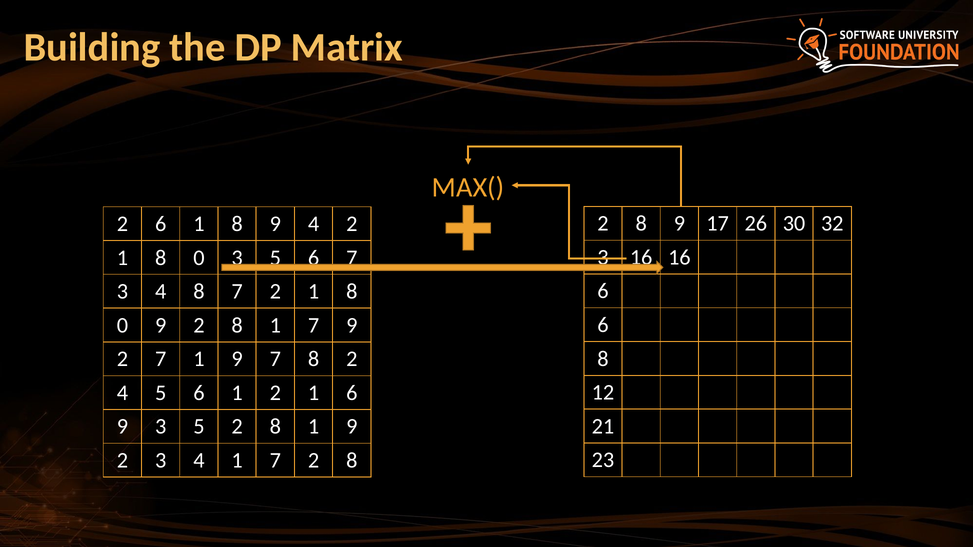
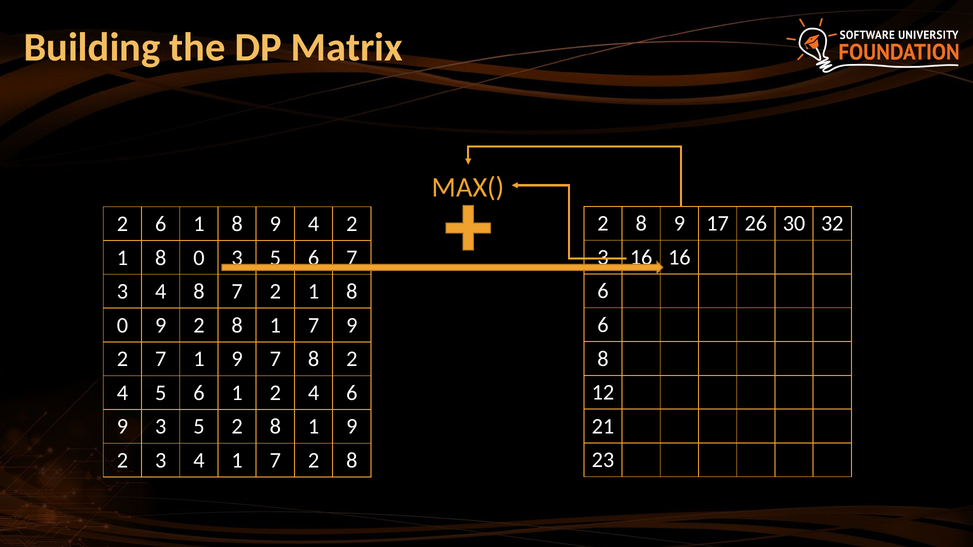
1 2 1: 1 -> 4 (314, 393)
